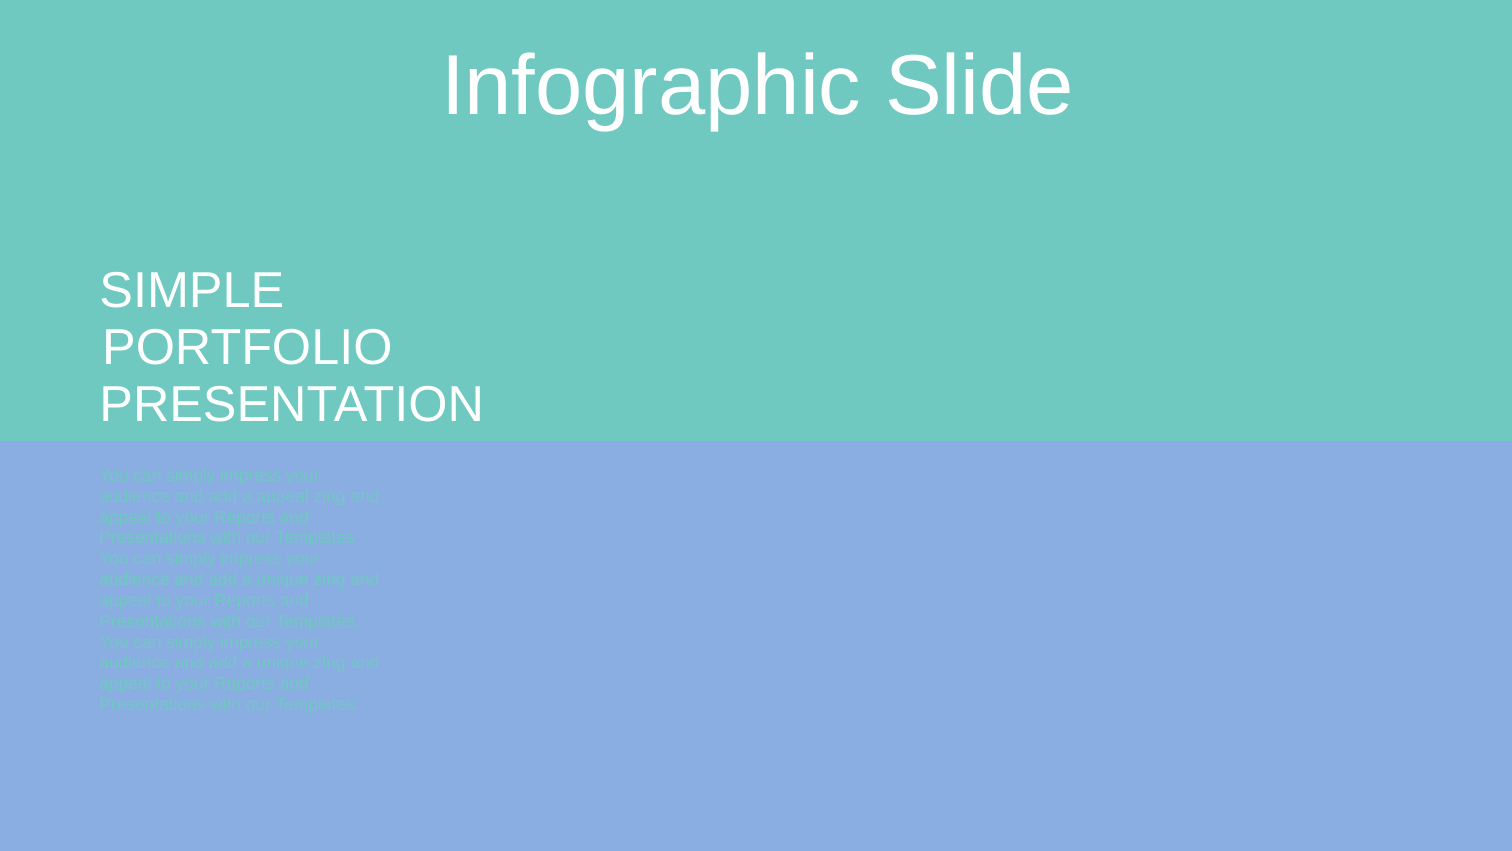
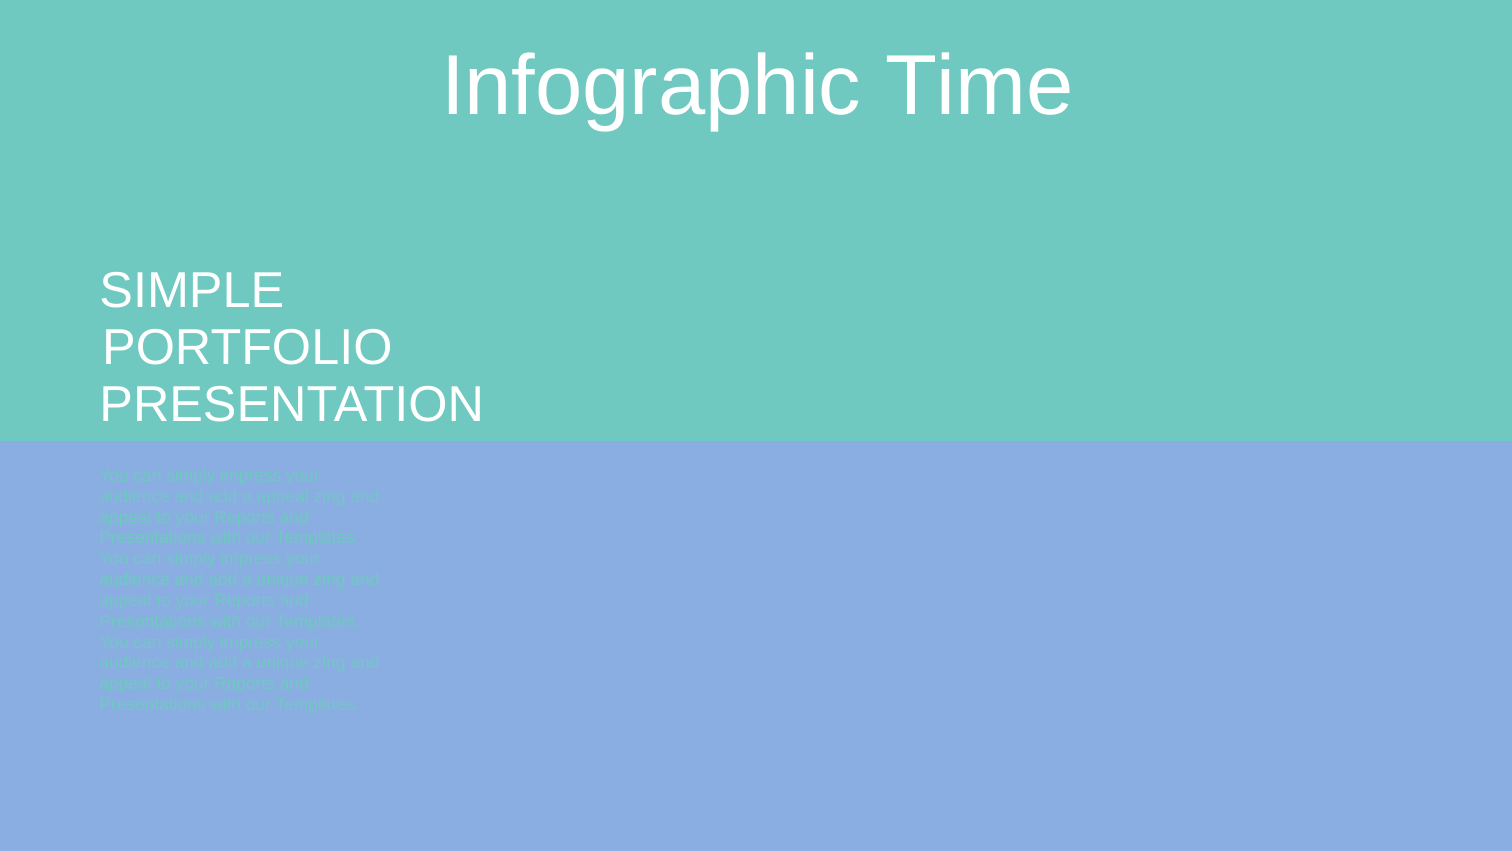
Slide: Slide -> Time (979, 86)
